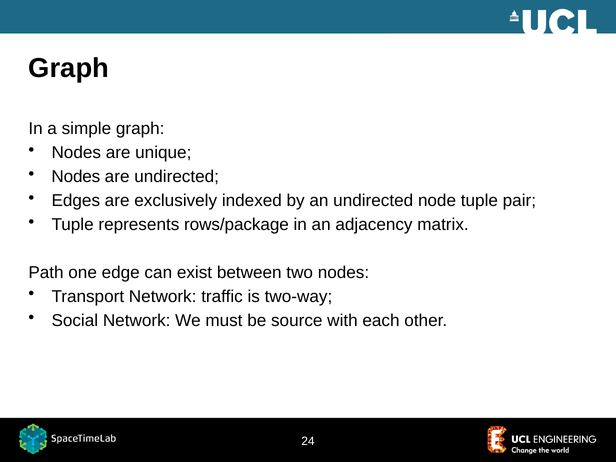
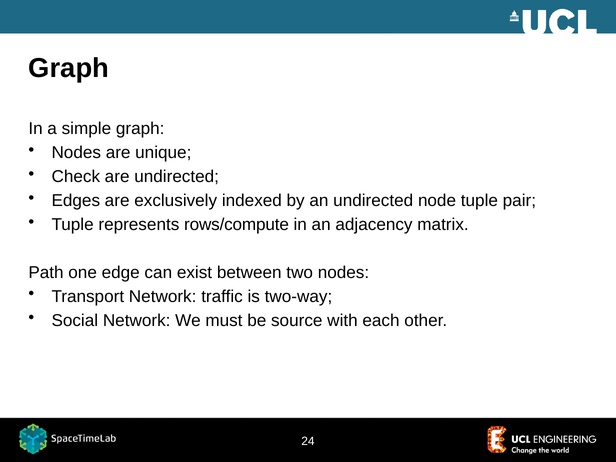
Nodes: Nodes -> Check (76, 177)
rows/package: rows/package -> rows/compute (237, 225)
